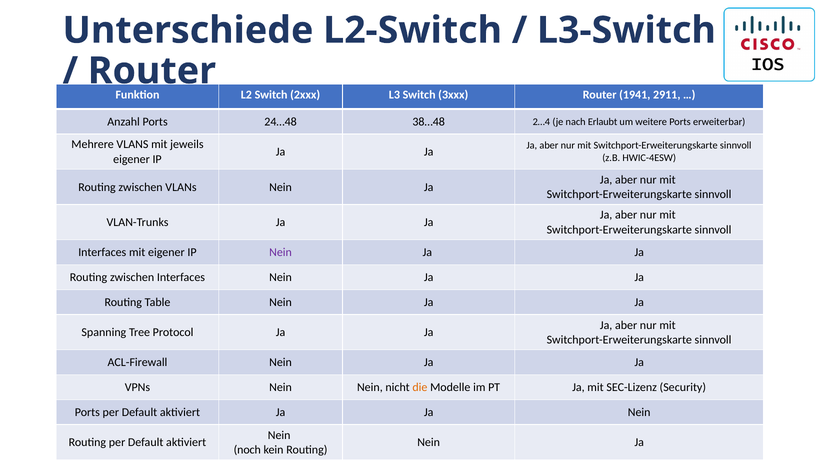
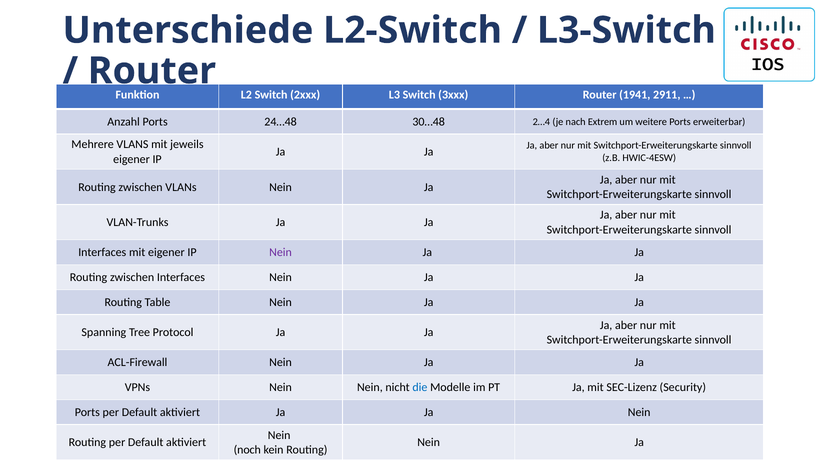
38…48: 38…48 -> 30…48 (429, 122)
Erlaubt: Erlaubt -> Extrem (603, 122)
die colour: orange -> blue (420, 388)
